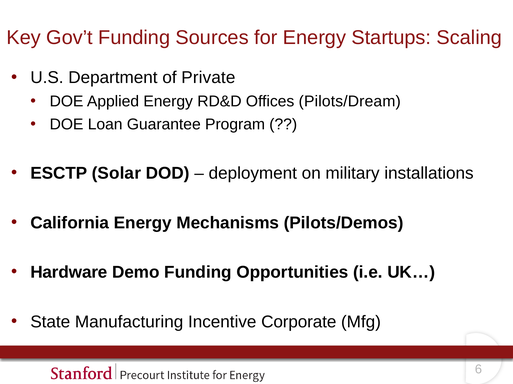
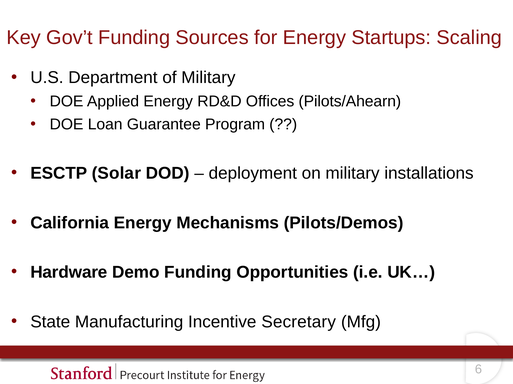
of Private: Private -> Military (208, 78)
Pilots/Dream: Pilots/Dream -> Pilots/Ahearn (350, 102)
Corporate: Corporate -> Secretary (299, 322)
